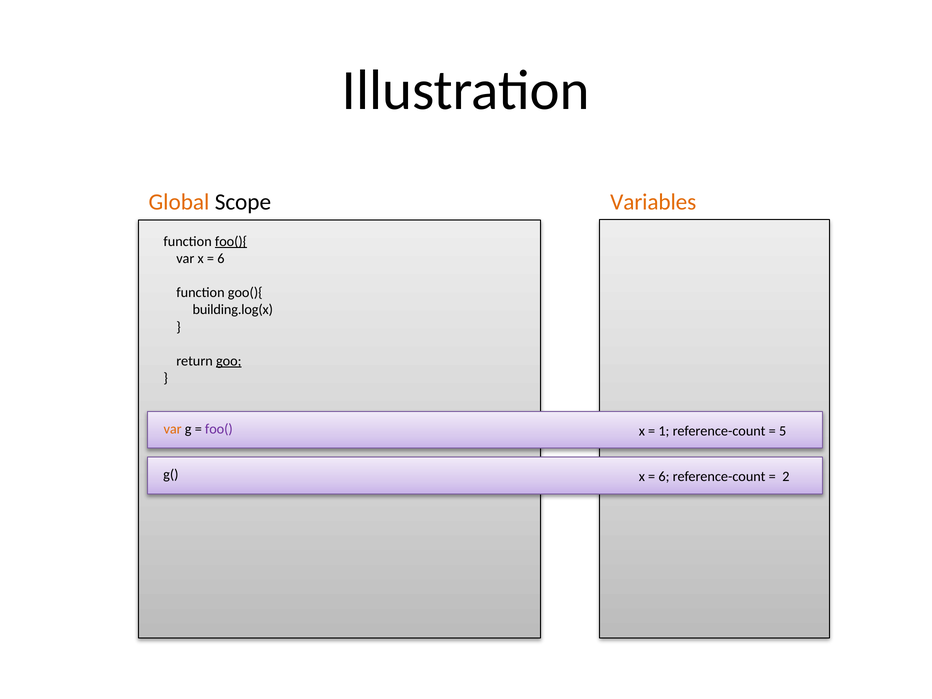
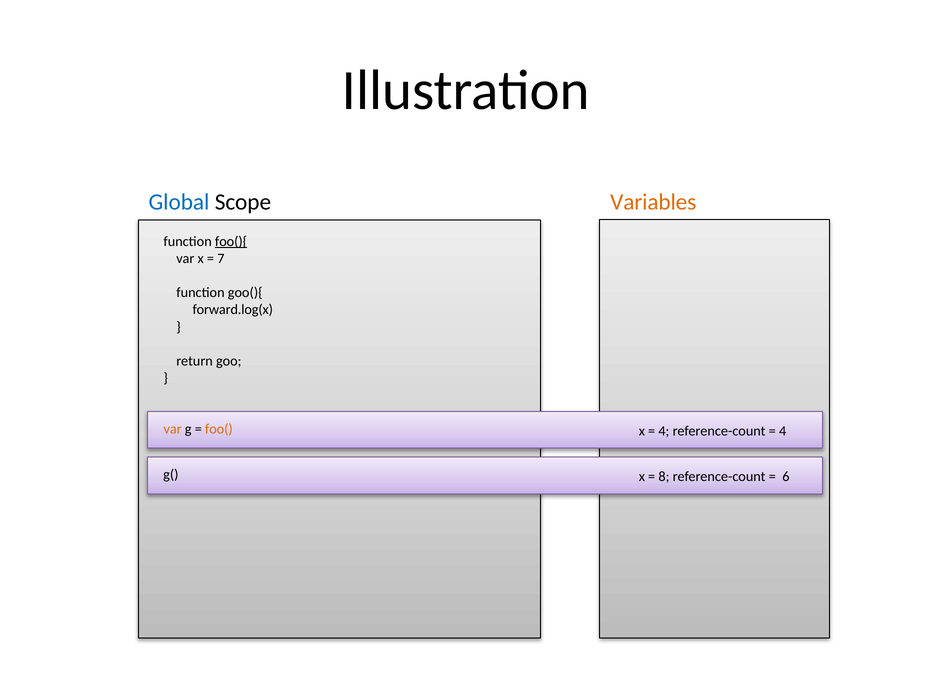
Global colour: orange -> blue (179, 202)
6: 6 -> 7 (221, 258)
building.log(x: building.log(x -> forward.log(x (233, 310)
goo underline: present -> none (229, 361)
foo( colour: purple -> orange (219, 429)
1: 1 -> 4 (664, 431)
5: 5 -> 4 (783, 431)
6: 6 -> 8 (664, 477)
2: 2 -> 6 (786, 477)
